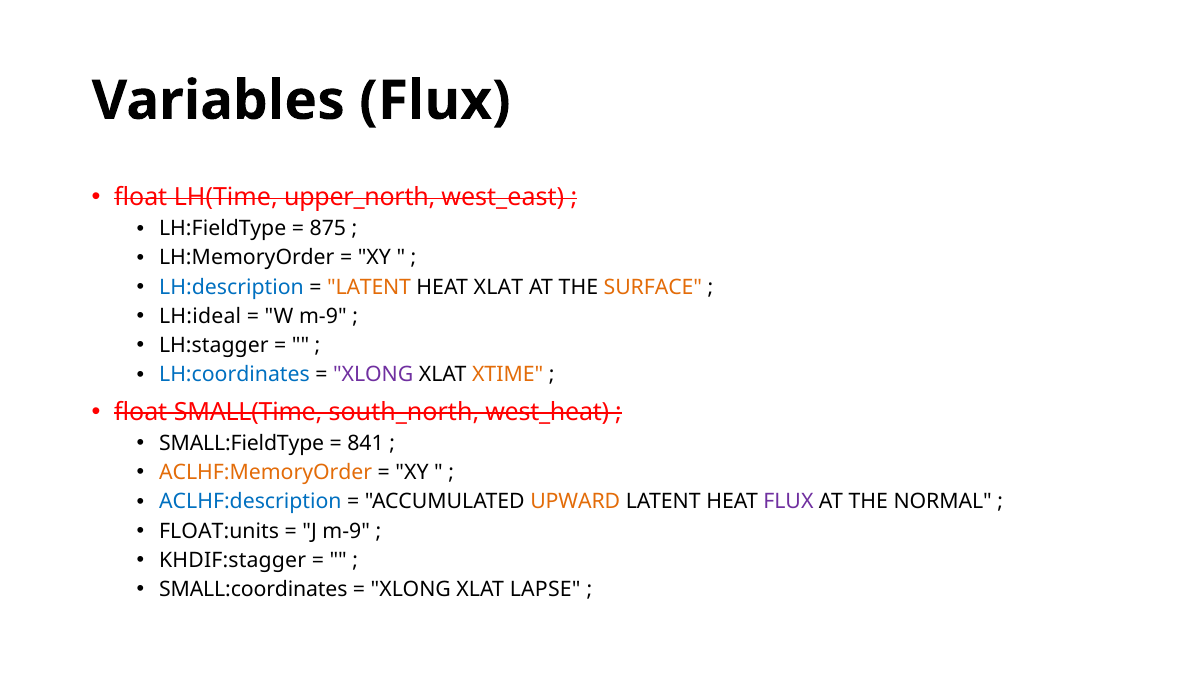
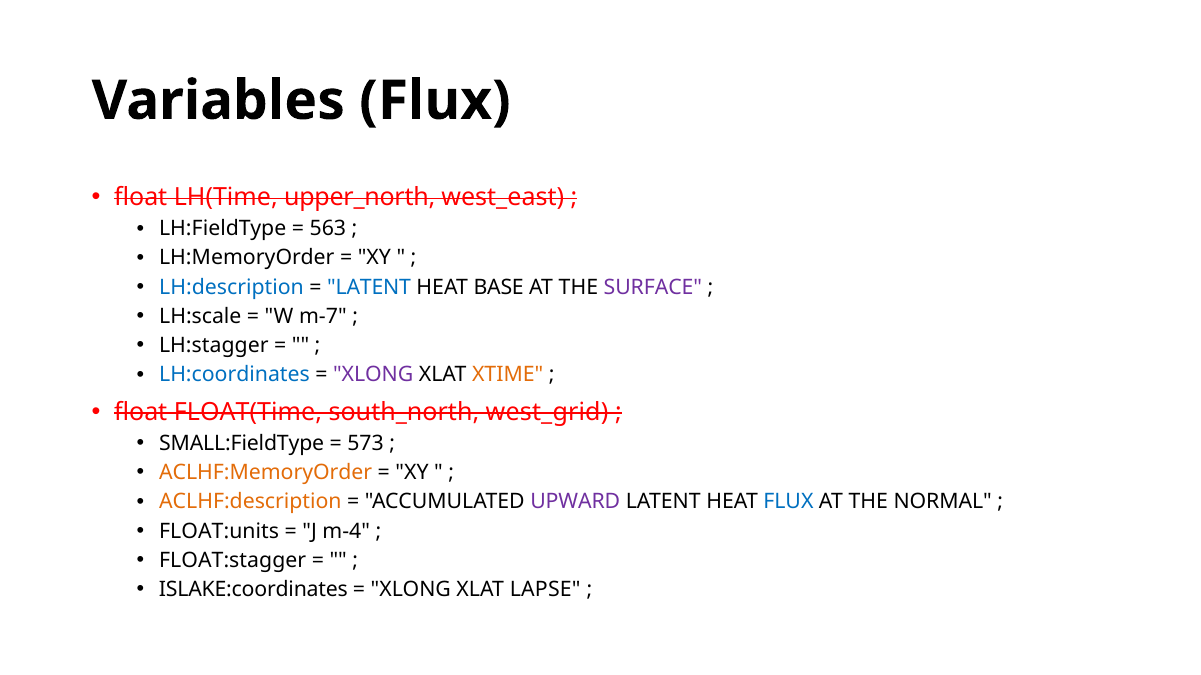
875: 875 -> 563 (328, 229)
LATENT colour: orange -> blue (369, 287)
HEAT XLAT: XLAT -> BASE (499, 287)
SURFACE colour: orange -> purple (653, 287)
LH:ideal: LH:ideal -> LH:scale (200, 317)
W m-9: m-9 -> m-7 (323, 317)
SMALL(Time: SMALL(Time -> FLOAT(Time (248, 413)
west_heat: west_heat -> west_grid (547, 413)
841: 841 -> 573 (366, 444)
ACLHF:description colour: blue -> orange (250, 502)
UPWARD colour: orange -> purple (575, 502)
FLUX colour: purple -> blue (788, 502)
J m-9: m-9 -> m-4 (346, 531)
KHDIF:stagger: KHDIF:stagger -> FLOAT:stagger (233, 561)
SMALL:coordinates: SMALL:coordinates -> ISLAKE:coordinates (253, 590)
